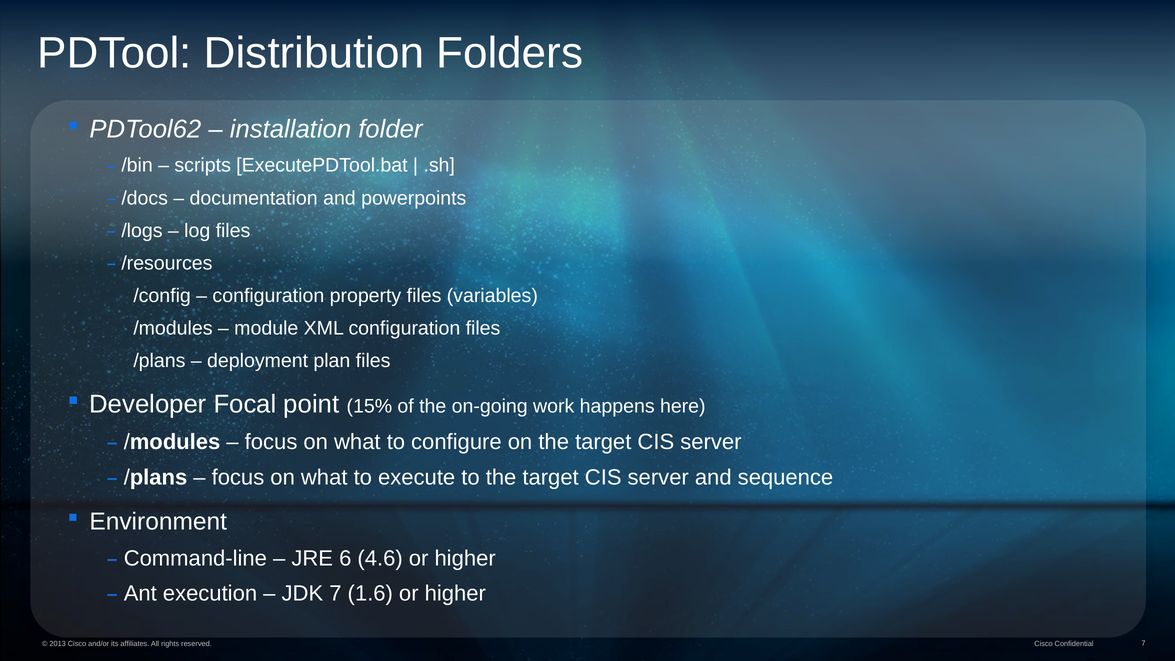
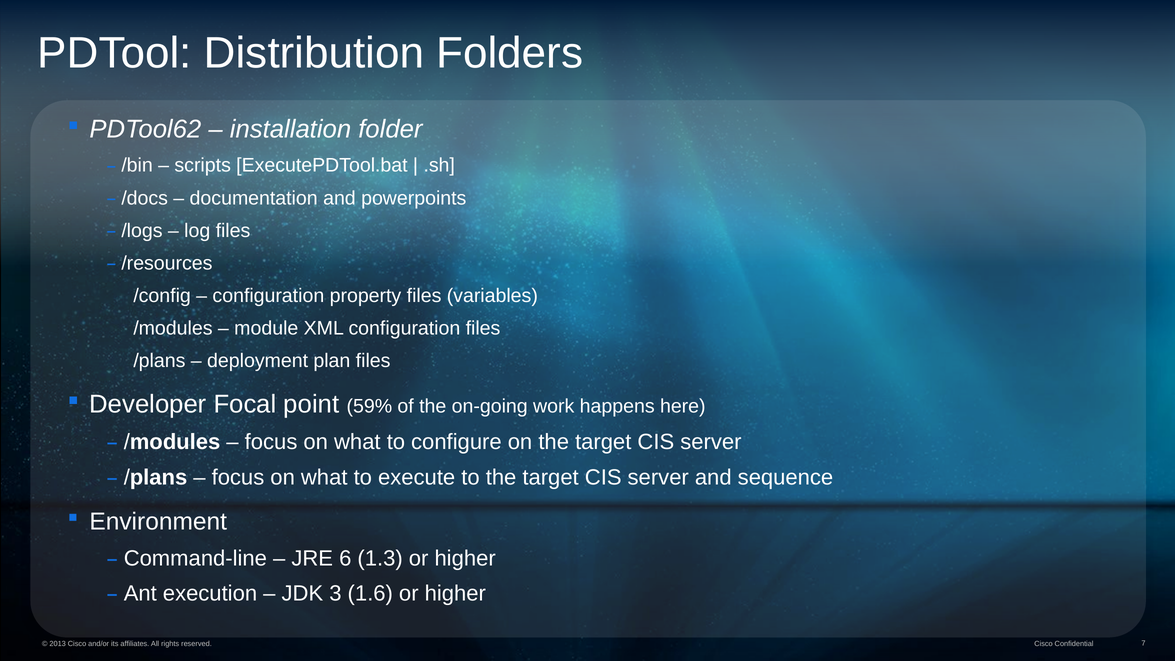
15%: 15% -> 59% (369, 407)
4.6: 4.6 -> 1.3 (380, 558)
JDK 7: 7 -> 3 (335, 594)
